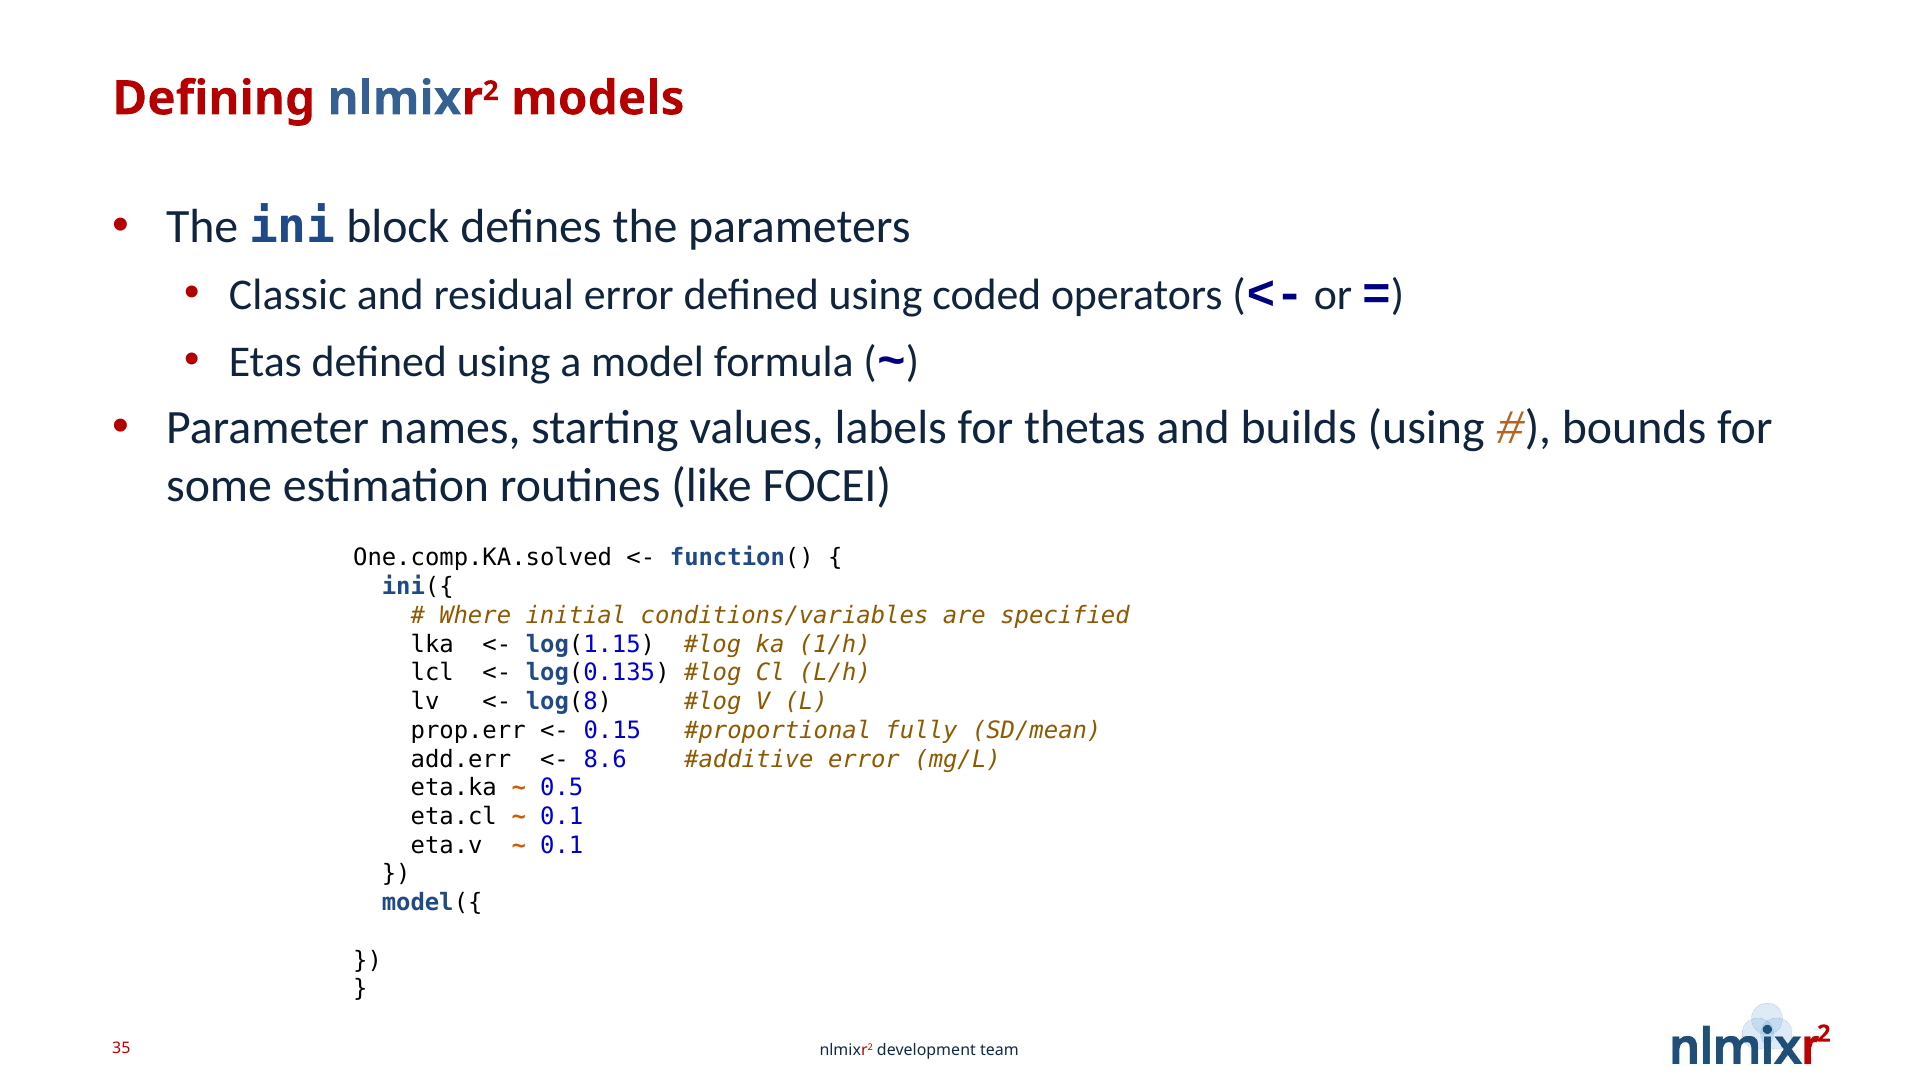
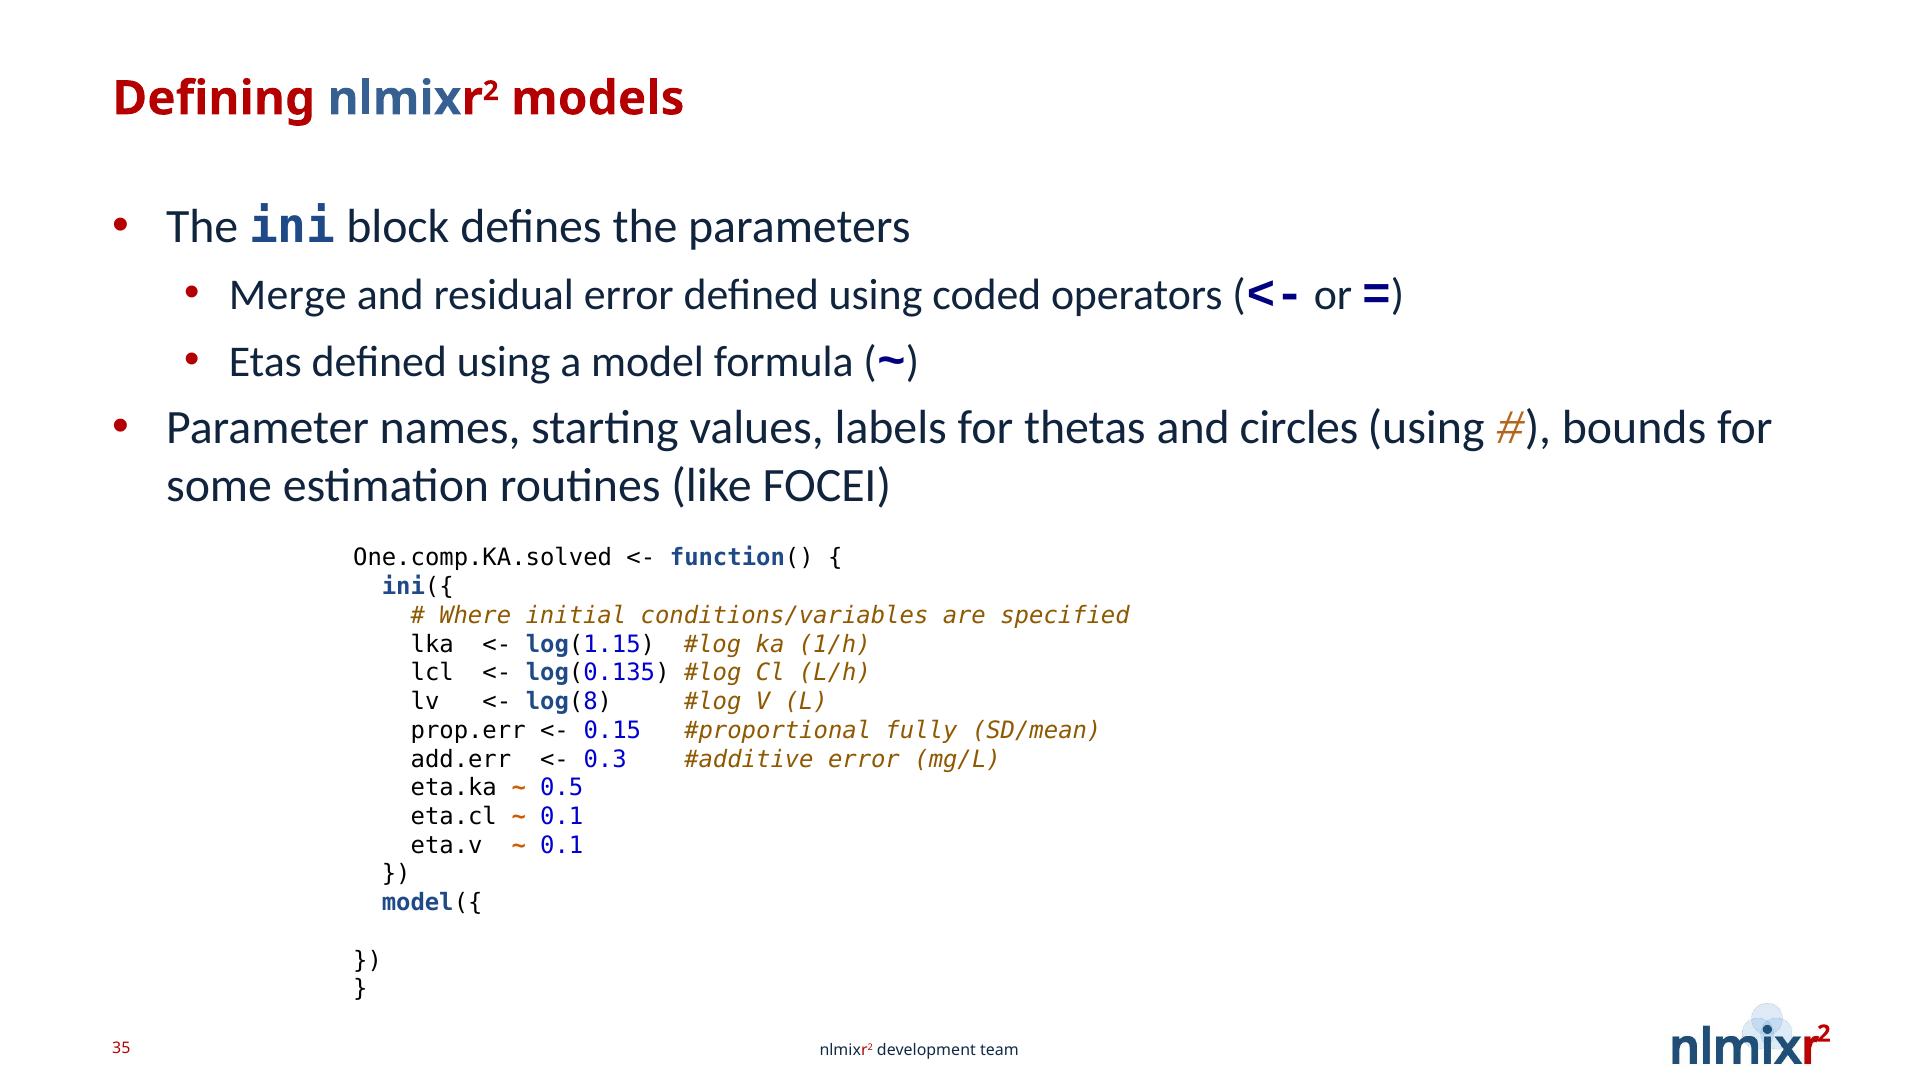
Classic: Classic -> Merge (288, 295)
builds: builds -> circles (1299, 428)
8.6: 8.6 -> 0.3 (605, 759)
